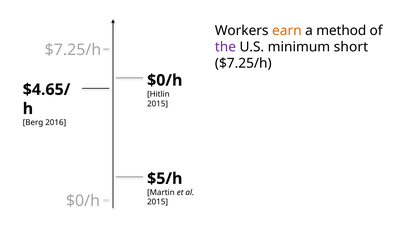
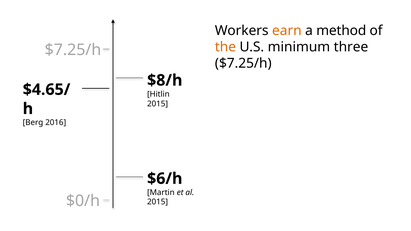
the colour: purple -> orange (225, 47)
short: short -> three (351, 47)
$0/h: $0/h -> $8/h (165, 80)
$5/h: $5/h -> $6/h (165, 179)
